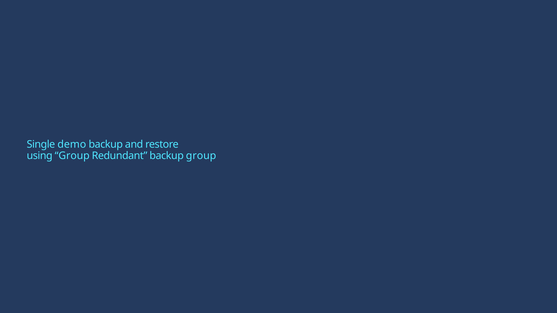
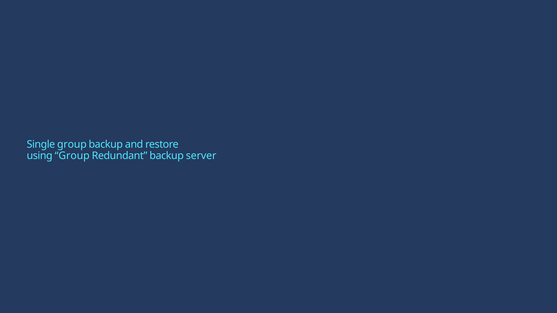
Single demo: demo -> group (72, 144)
backup group: group -> server (201, 156)
